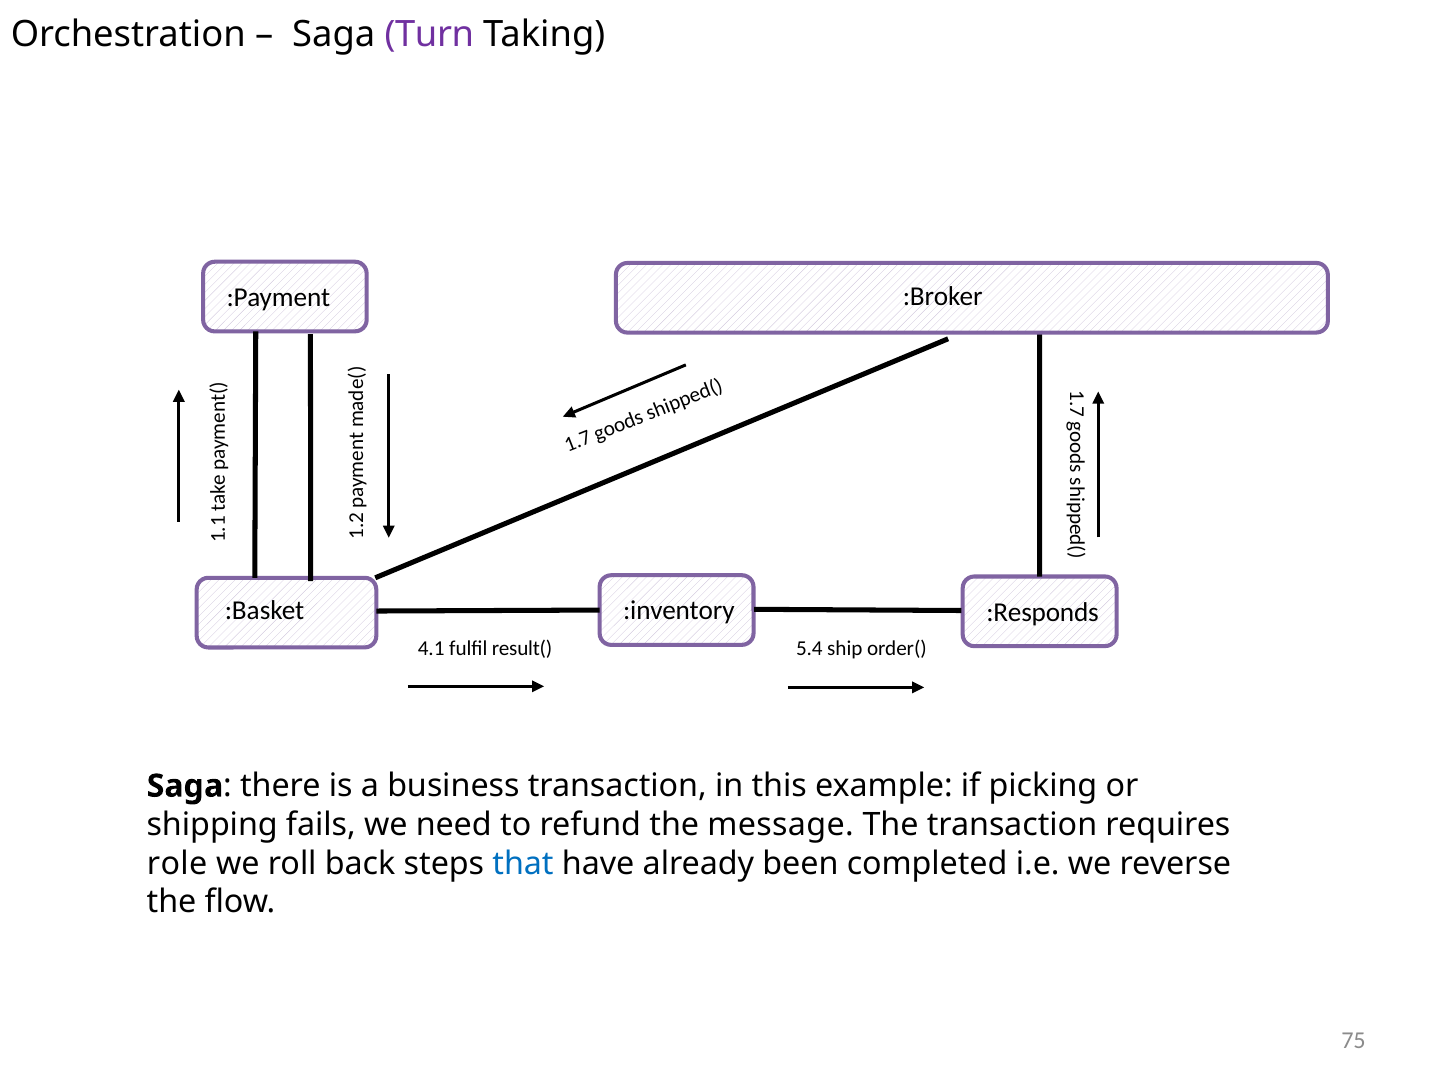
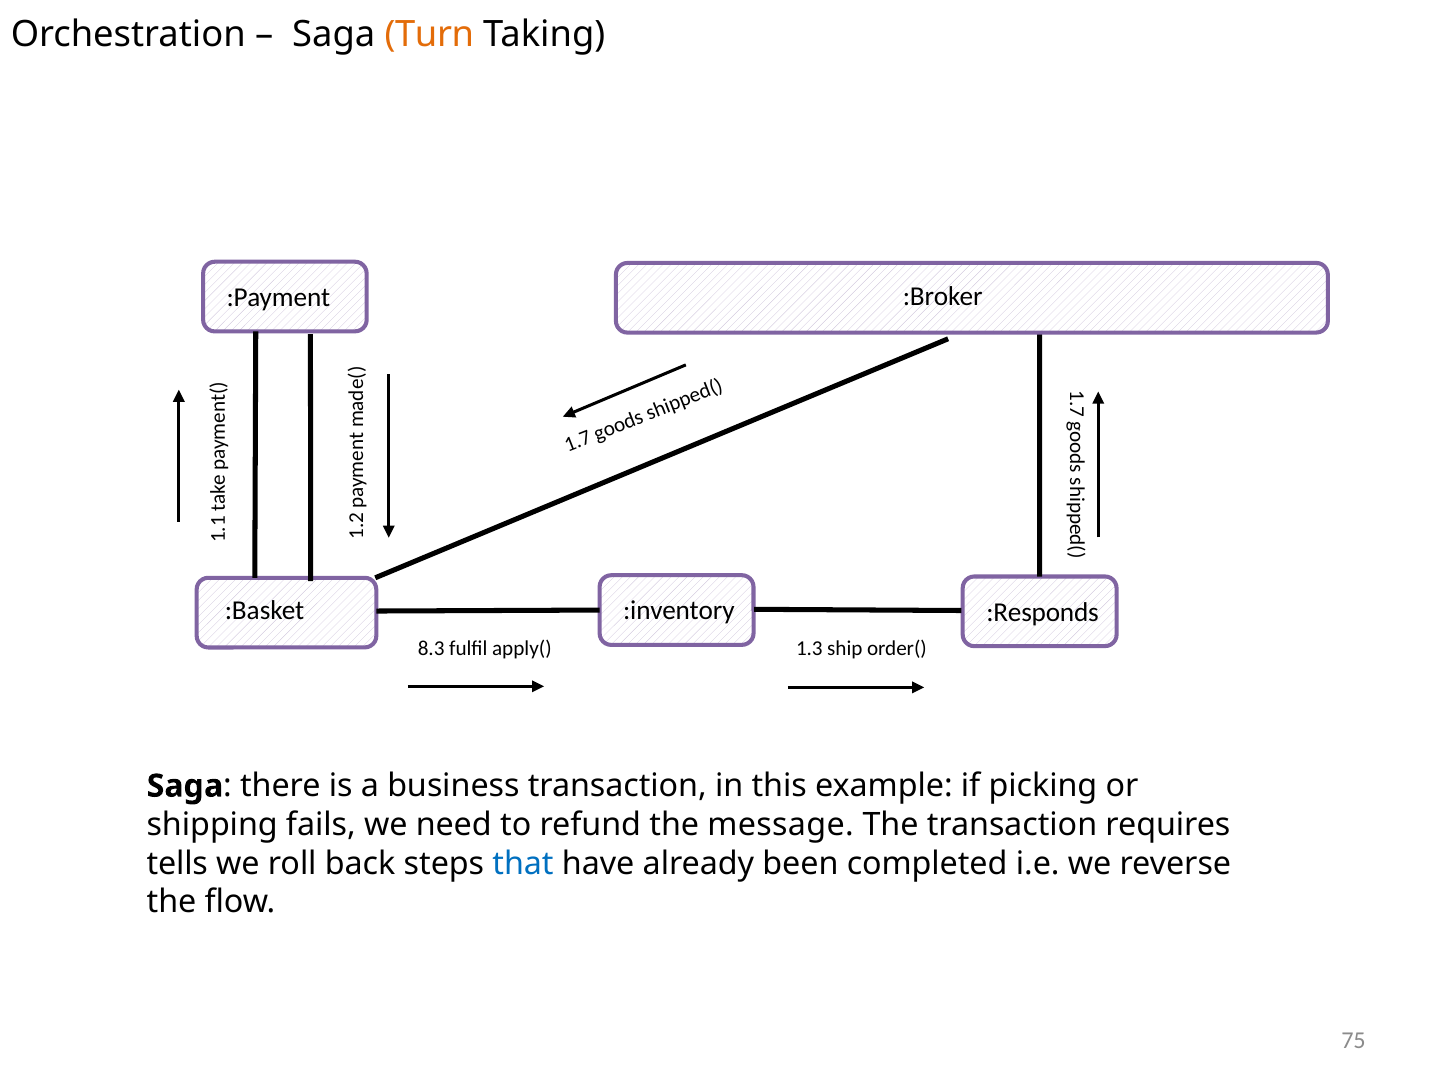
Turn colour: purple -> orange (429, 35)
4.1: 4.1 -> 8.3 (431, 648)
result(: result( -> apply( (522, 648)
5.4: 5.4 -> 1.3 (809, 648)
role: role -> tells (177, 863)
